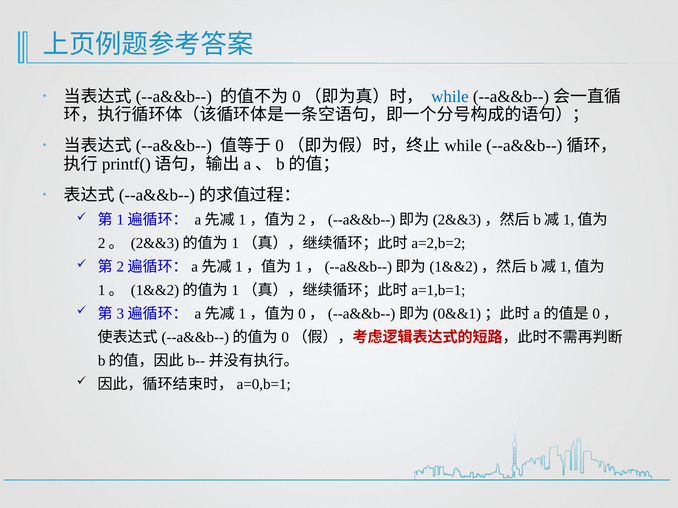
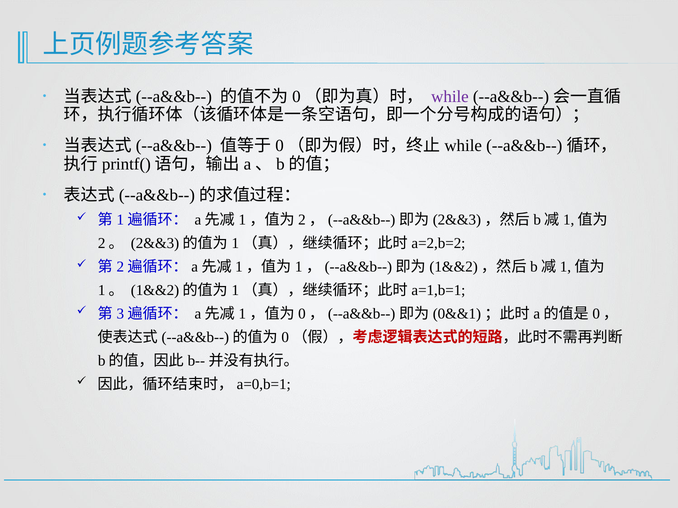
while colour: blue -> purple (450, 97)
